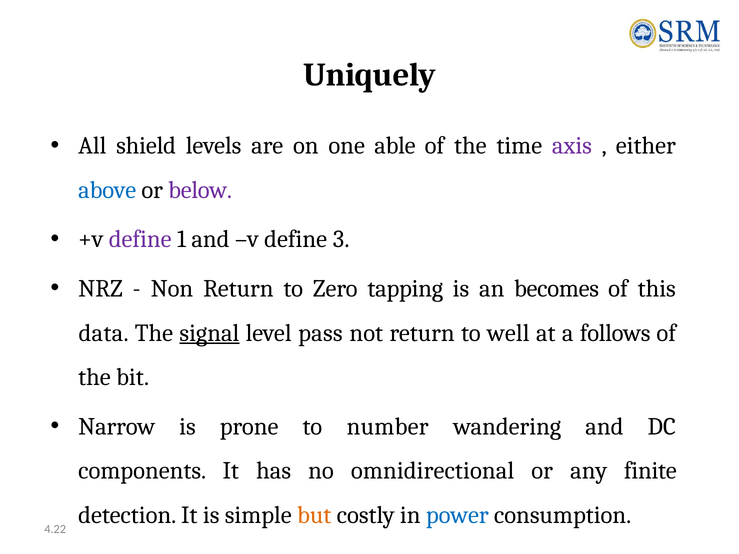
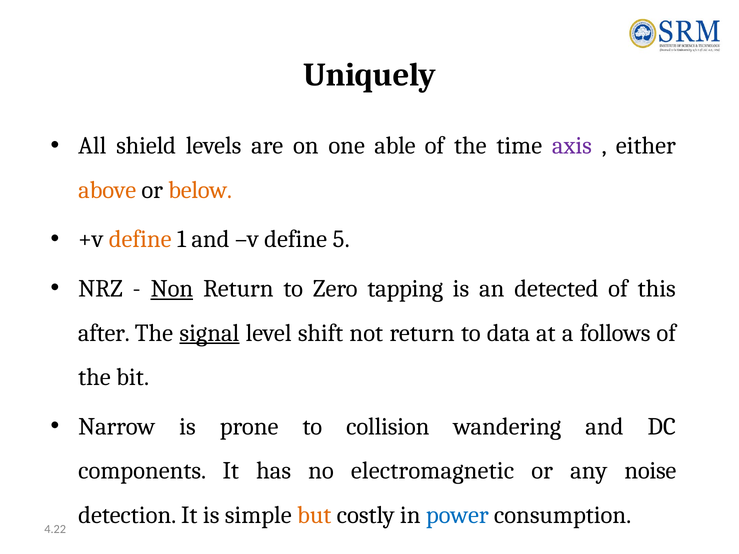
above colour: blue -> orange (107, 190)
below colour: purple -> orange (200, 190)
define colour: purple -> orange (140, 239)
3: 3 -> 5 (341, 239)
Non underline: none -> present (172, 289)
becomes: becomes -> detected (556, 289)
data: data -> after (104, 333)
pass: pass -> shift (321, 333)
well: well -> data (508, 333)
number: number -> collision (388, 427)
omnidirectional: omnidirectional -> electromagnetic (433, 471)
finite: finite -> noise (650, 471)
